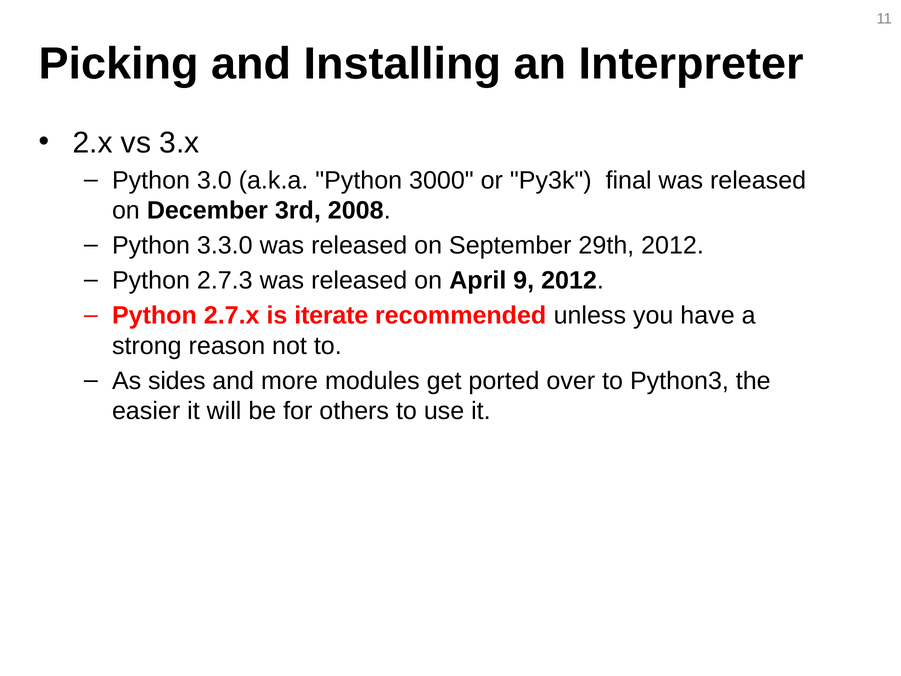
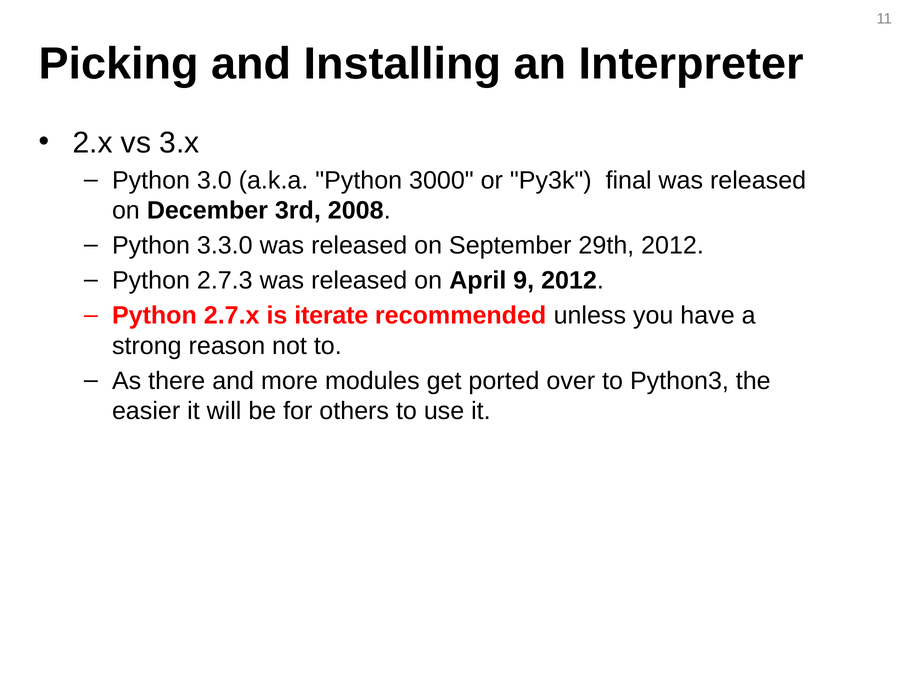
sides: sides -> there (177, 381)
